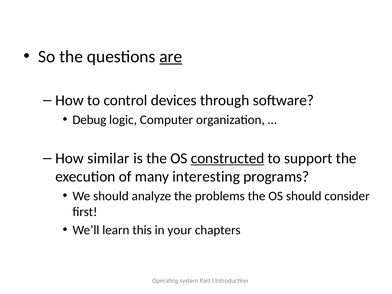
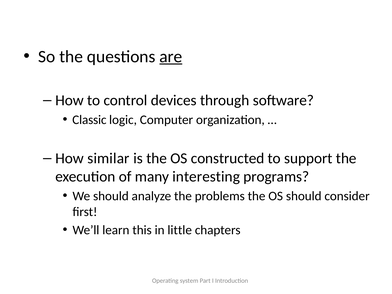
Debug: Debug -> Classic (89, 120)
constructed underline: present -> none (228, 158)
your: your -> little (180, 230)
